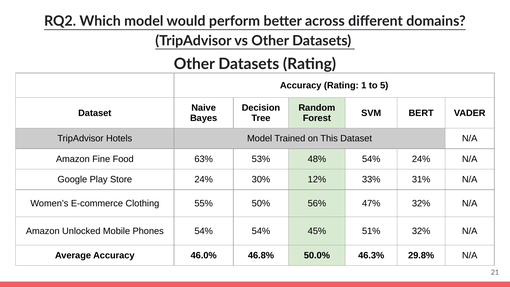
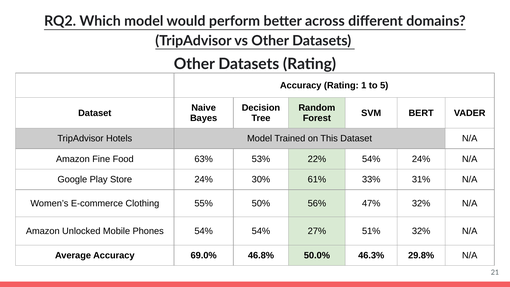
48%: 48% -> 22% (317, 159)
12%: 12% -> 61% (317, 179)
45%: 45% -> 27% (317, 231)
46.0%: 46.0% -> 69.0% (204, 255)
